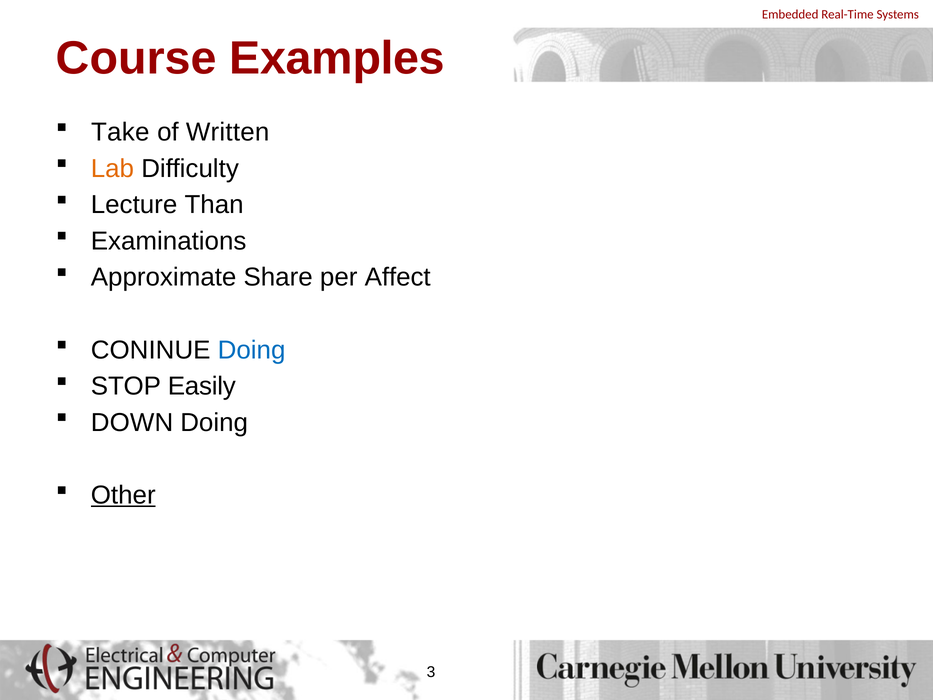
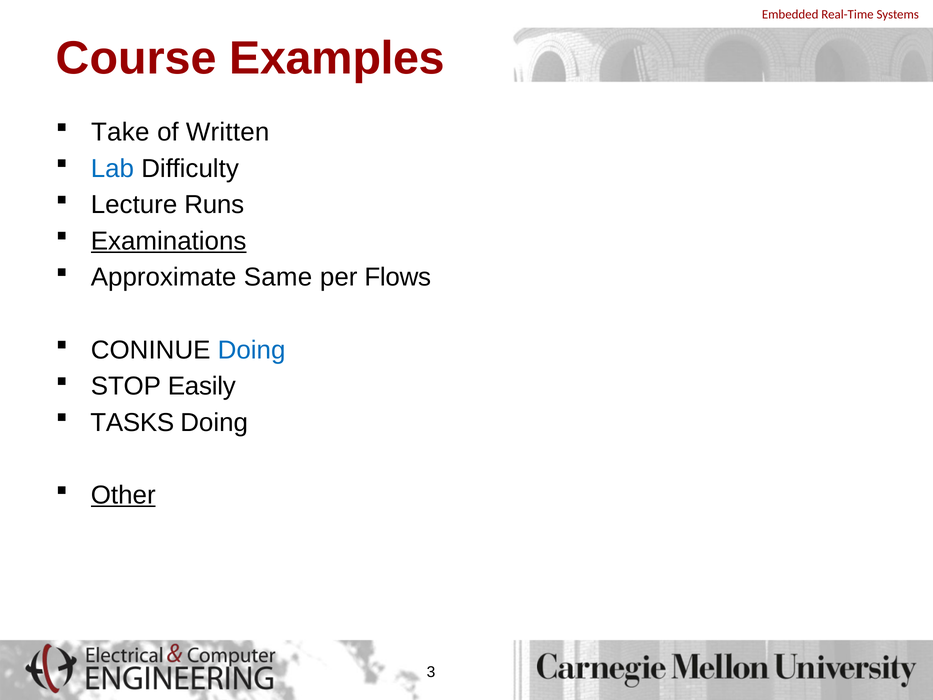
Lab colour: orange -> blue (112, 168)
Than: Than -> Runs (214, 205)
Examinations underline: none -> present (169, 241)
Share: Share -> Same (278, 277)
Affect: Affect -> Flows (398, 277)
DOWN: DOWN -> TASKS (132, 422)
